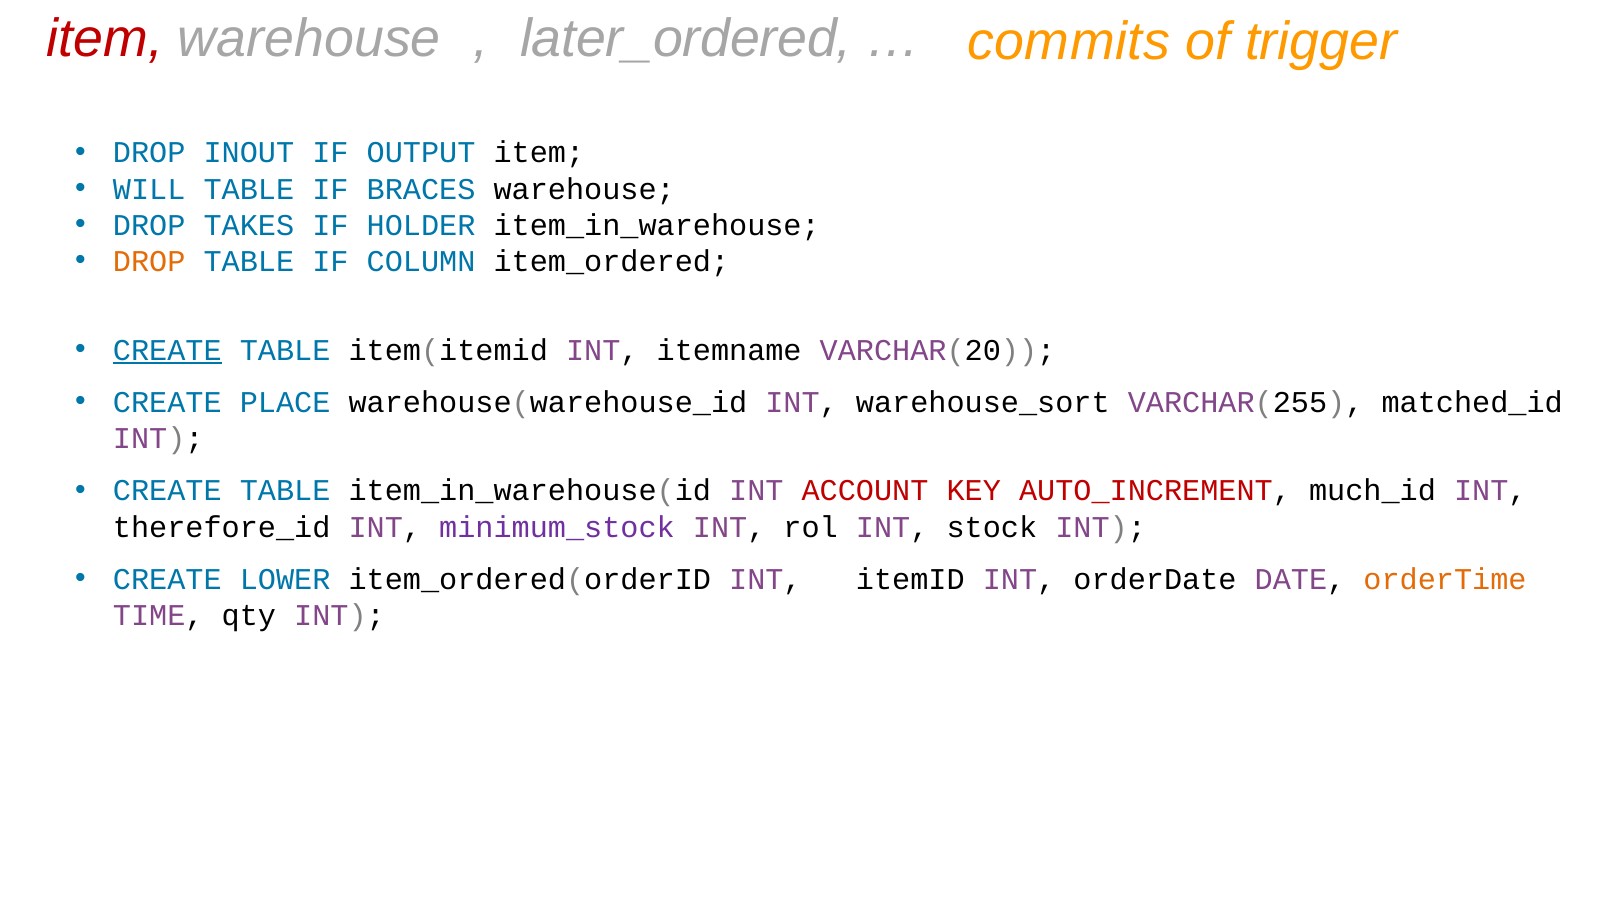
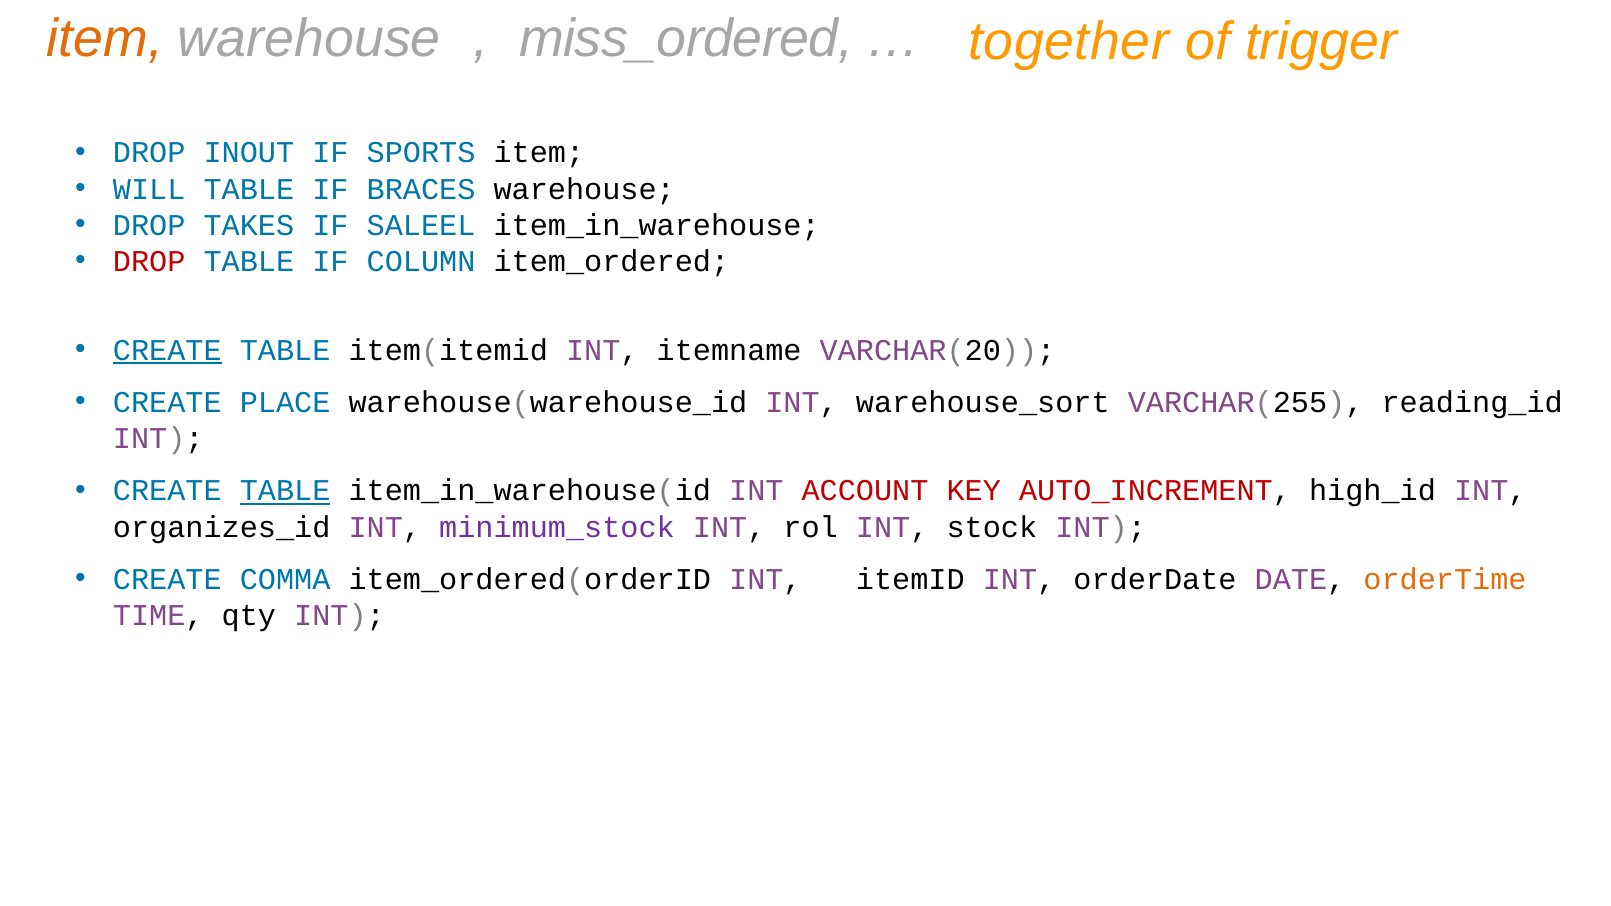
item colour: red -> orange (105, 38)
later_ordered: later_ordered -> miss_ordered (686, 38)
commits: commits -> together (1069, 42)
OUTPUT: OUTPUT -> SPORTS (421, 153)
HOLDER: HOLDER -> SALEEL (421, 225)
DROP colour: orange -> red (149, 262)
matched_id: matched_id -> reading_id (1472, 403)
TABLE underline: none -> present (285, 491)
much_id: much_id -> high_id (1373, 491)
therefore_id: therefore_id -> organizes_id (222, 527)
LOWER: LOWER -> COMMA (285, 580)
